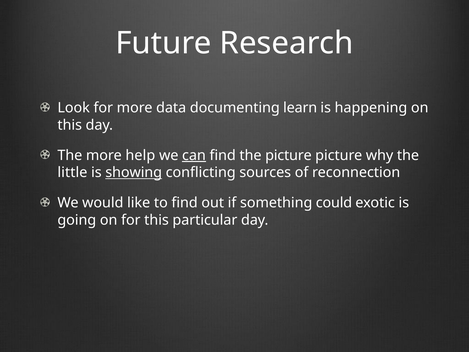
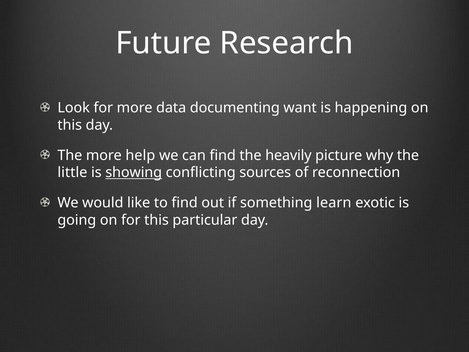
learn: learn -> want (300, 108)
can underline: present -> none (194, 155)
the picture: picture -> heavily (288, 155)
could: could -> learn (334, 203)
